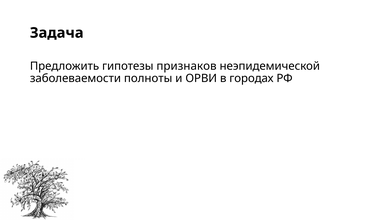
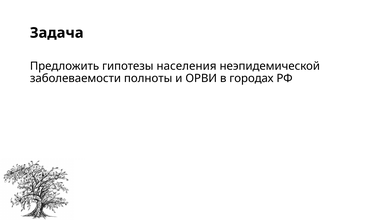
признаков: признаков -> населения (186, 66)
